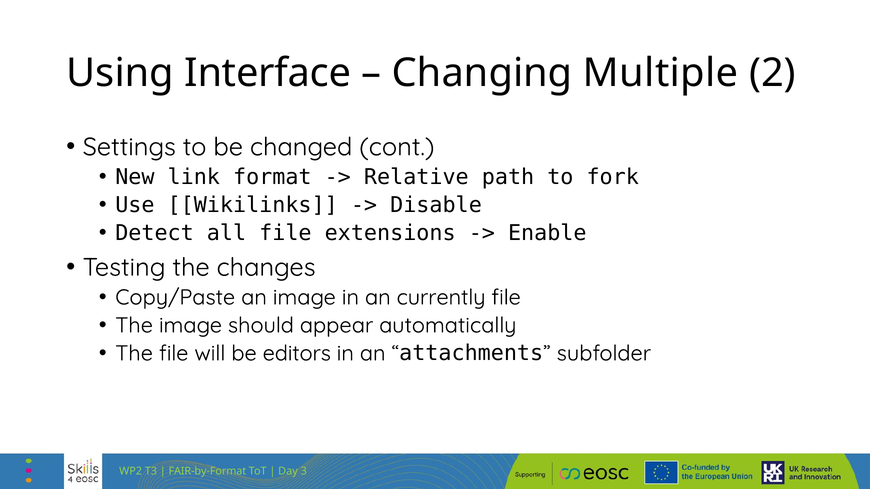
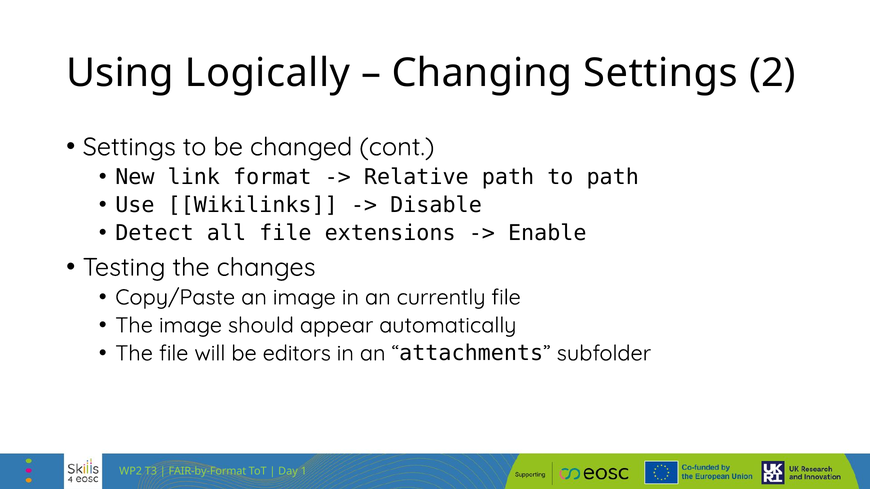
Interface: Interface -> Logically (267, 73)
Changing Multiple: Multiple -> Settings (661, 73)
to fork: fork -> path (613, 177)
3: 3 -> 1 (304, 471)
